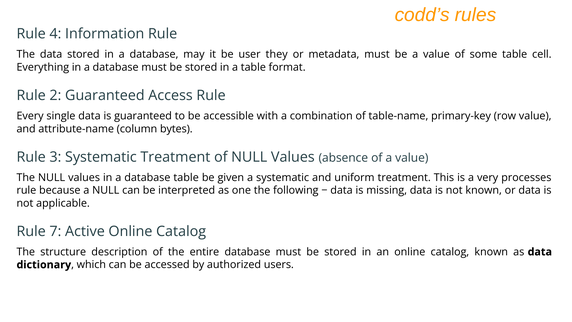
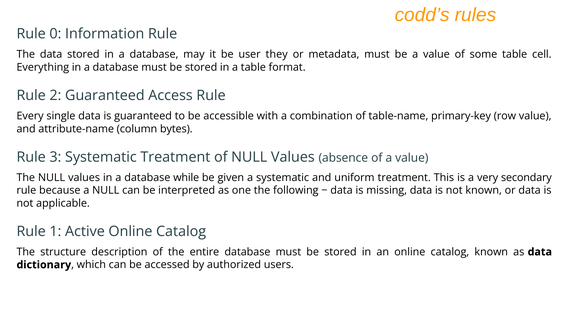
4: 4 -> 0 (55, 34)
database table: table -> while (186, 177)
processes: processes -> secondary (526, 177)
7: 7 -> 1 (55, 231)
